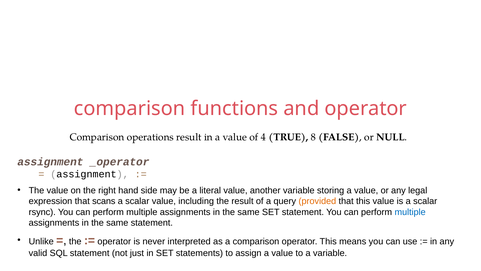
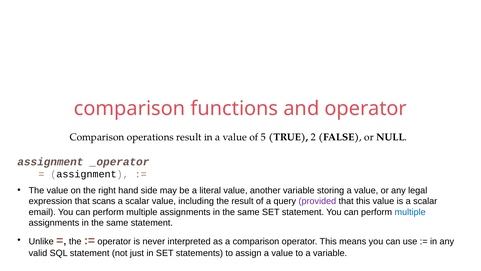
4: 4 -> 5 (263, 137)
8: 8 -> 2 (313, 137)
provided colour: orange -> purple (317, 201)
rsync: rsync -> email (42, 212)
